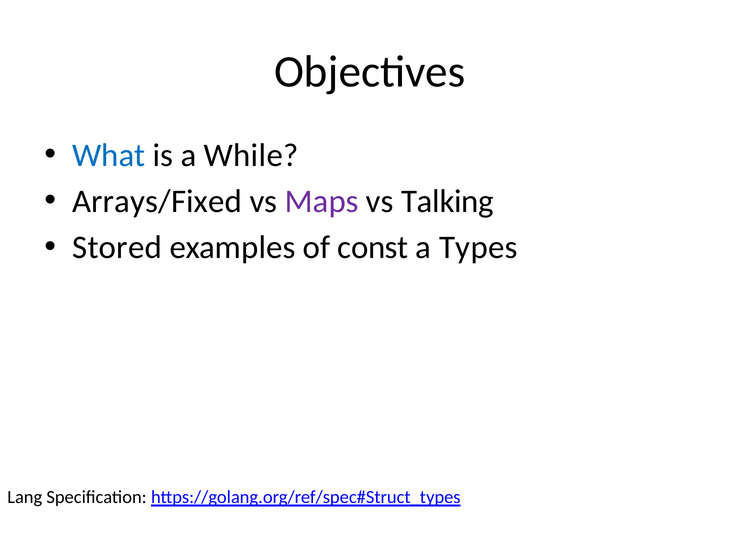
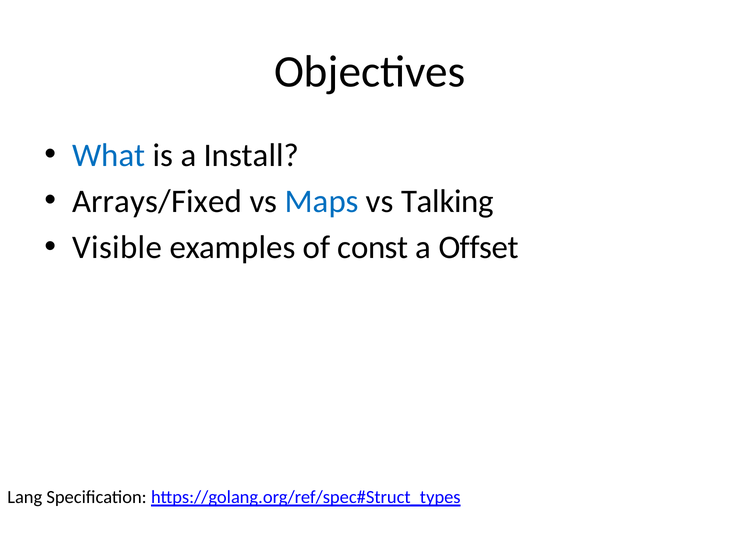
While: While -> Install (251, 155)
Maps colour: purple -> blue (322, 201)
Stored: Stored -> Visible (117, 247)
Types: Types -> Offset (479, 247)
